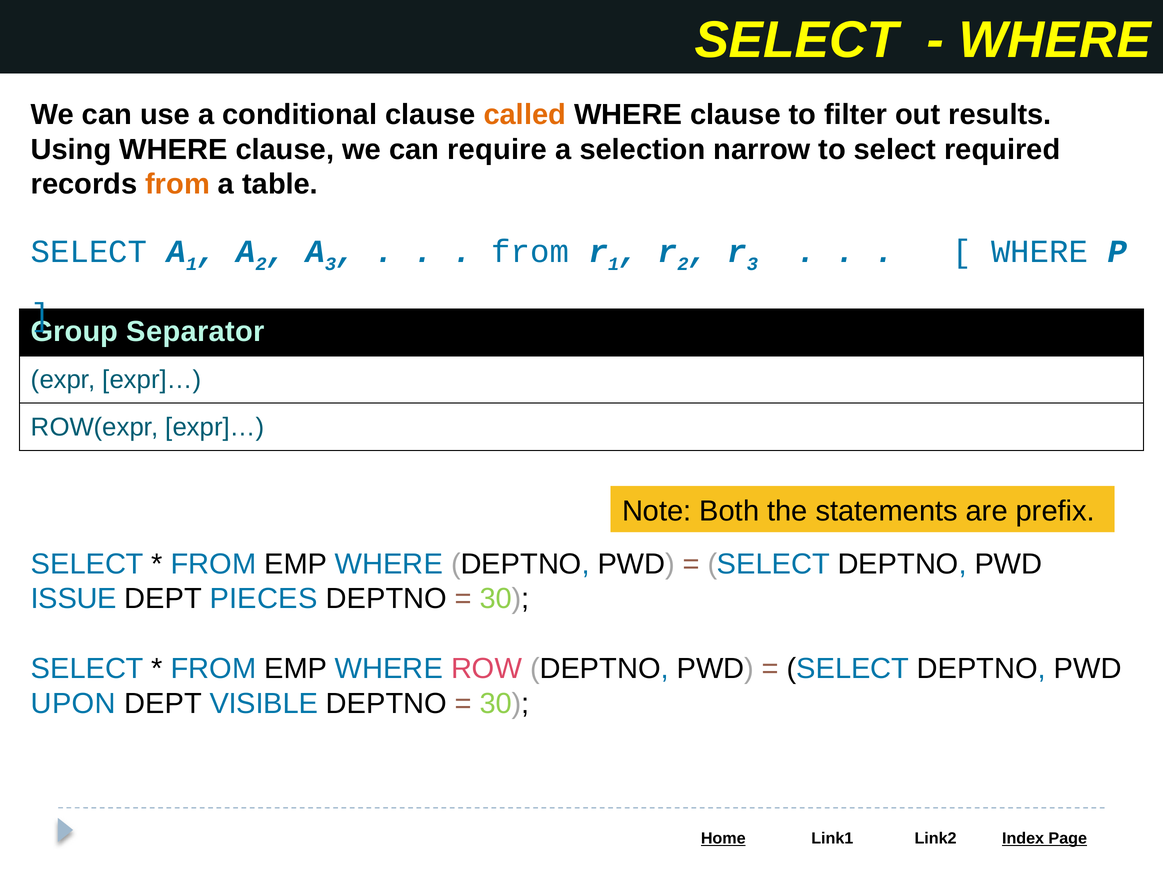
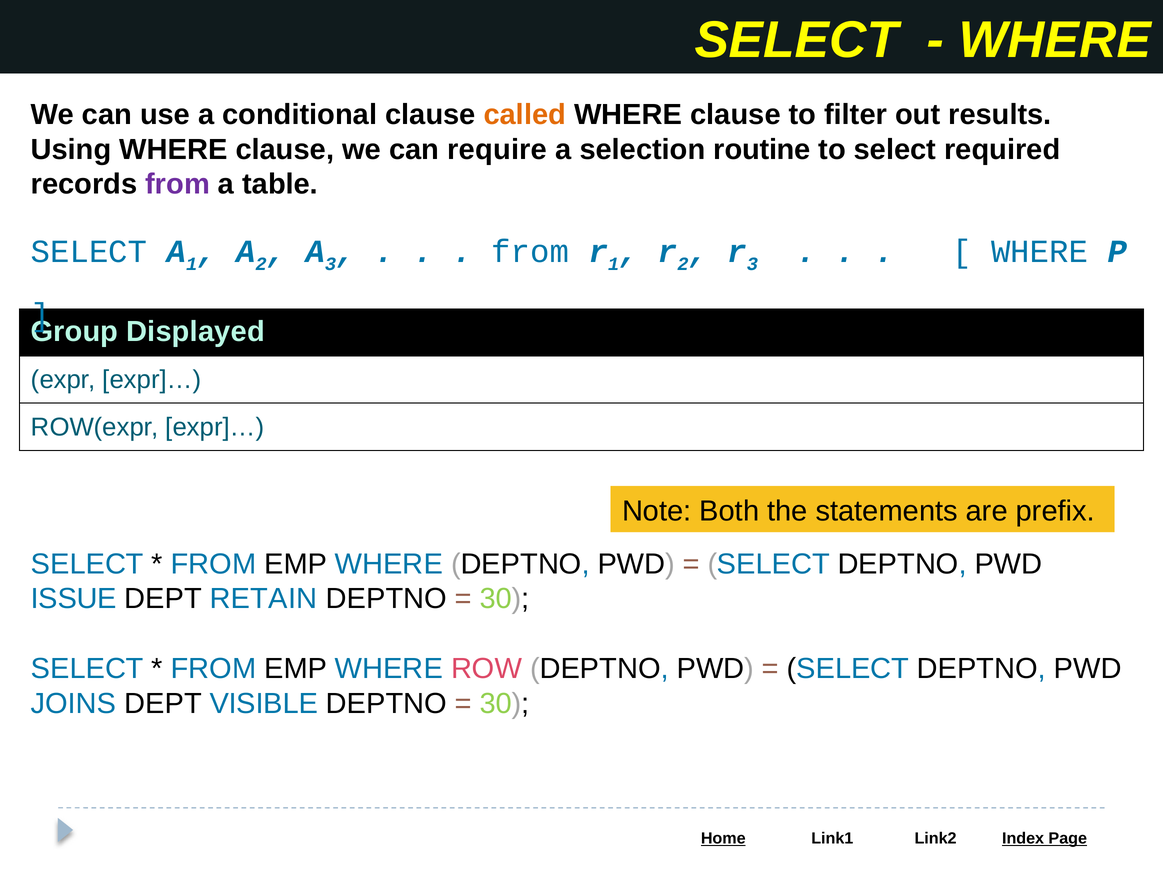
narrow: narrow -> routine (762, 149)
from colour: orange -> purple (178, 184)
Separator: Separator -> Displayed (195, 332)
PIECES: PIECES -> RETAIN (263, 599)
UPON: UPON -> JOINS (74, 704)
